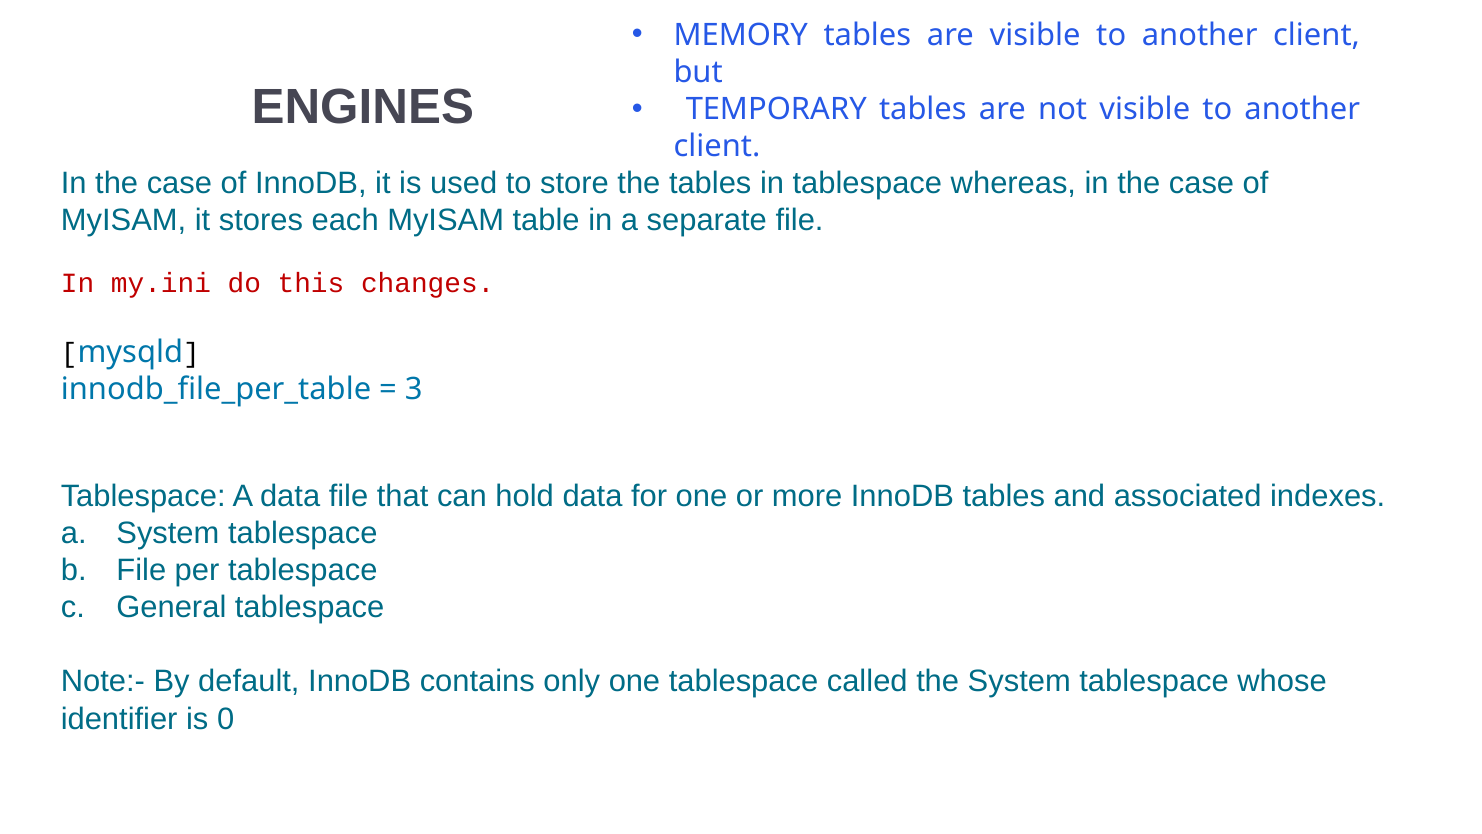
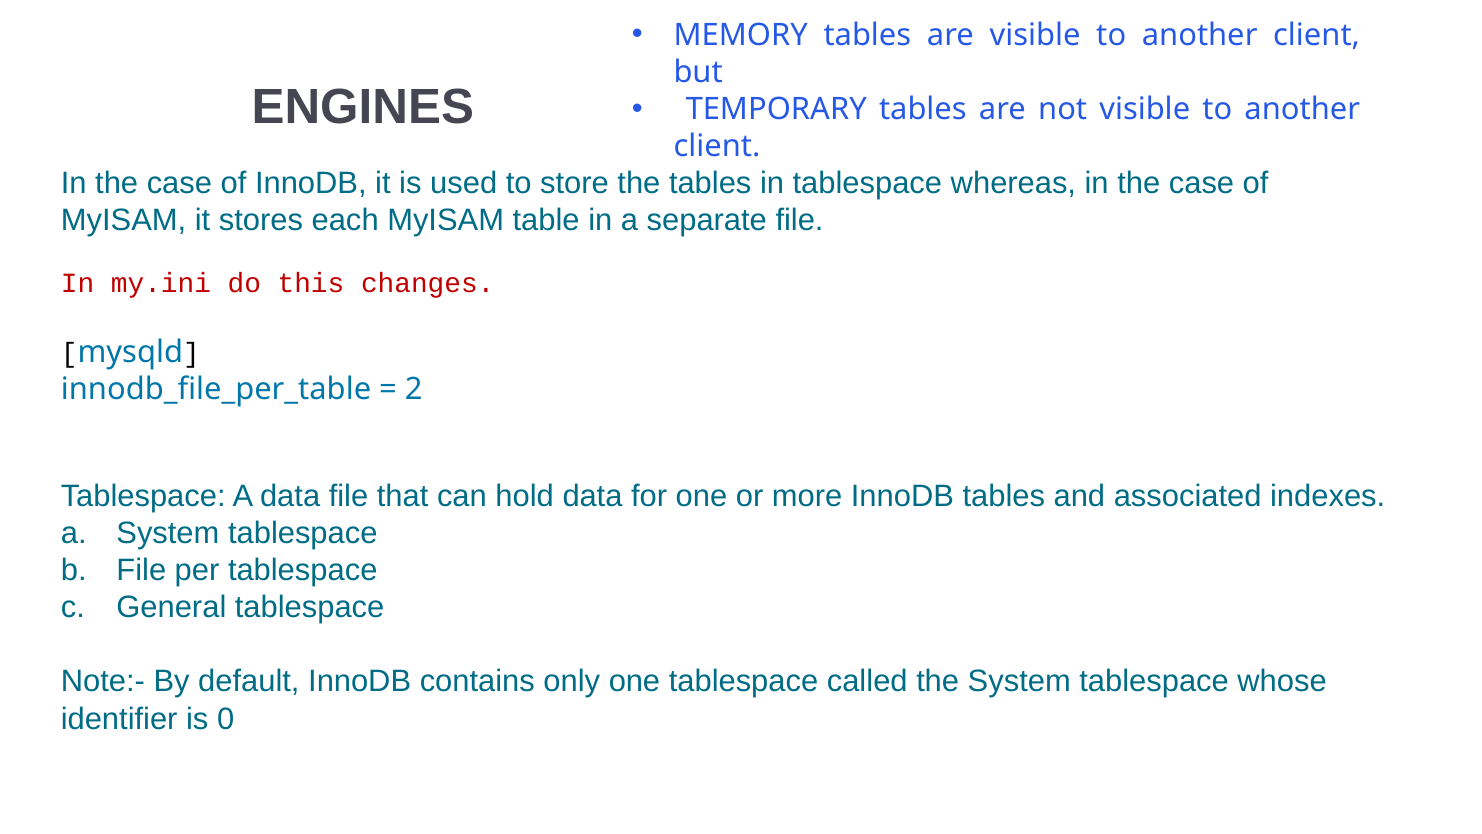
3: 3 -> 2 (414, 389)
